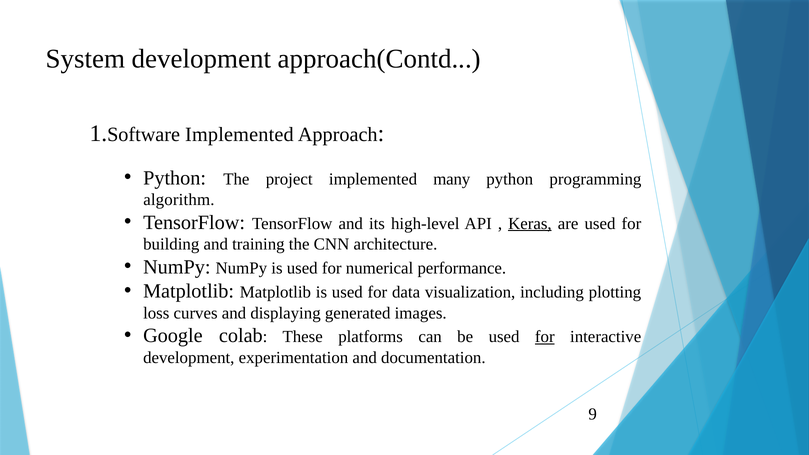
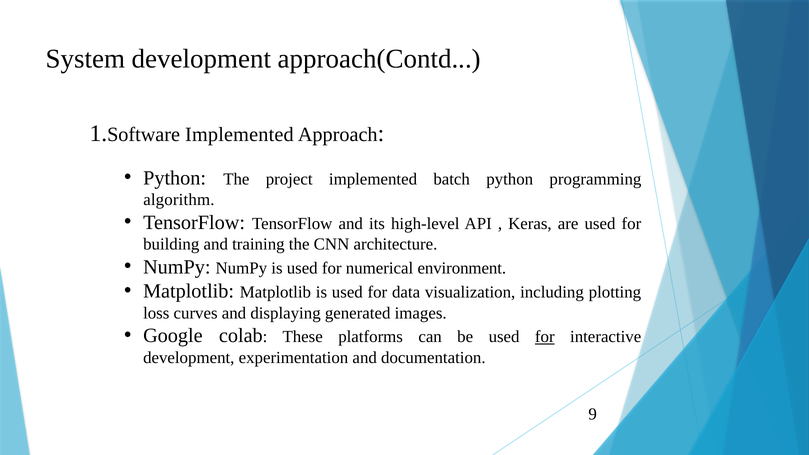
many: many -> batch (452, 179)
Keras underline: present -> none (530, 223)
performance: performance -> environment (462, 268)
